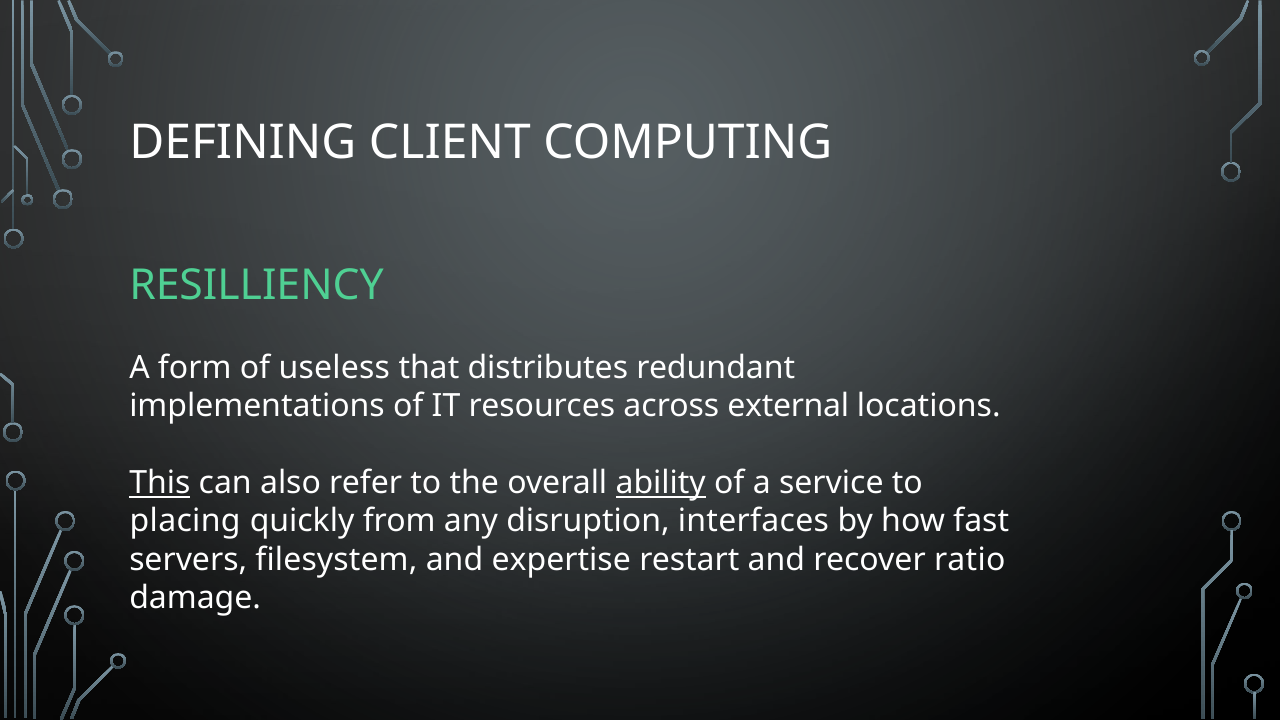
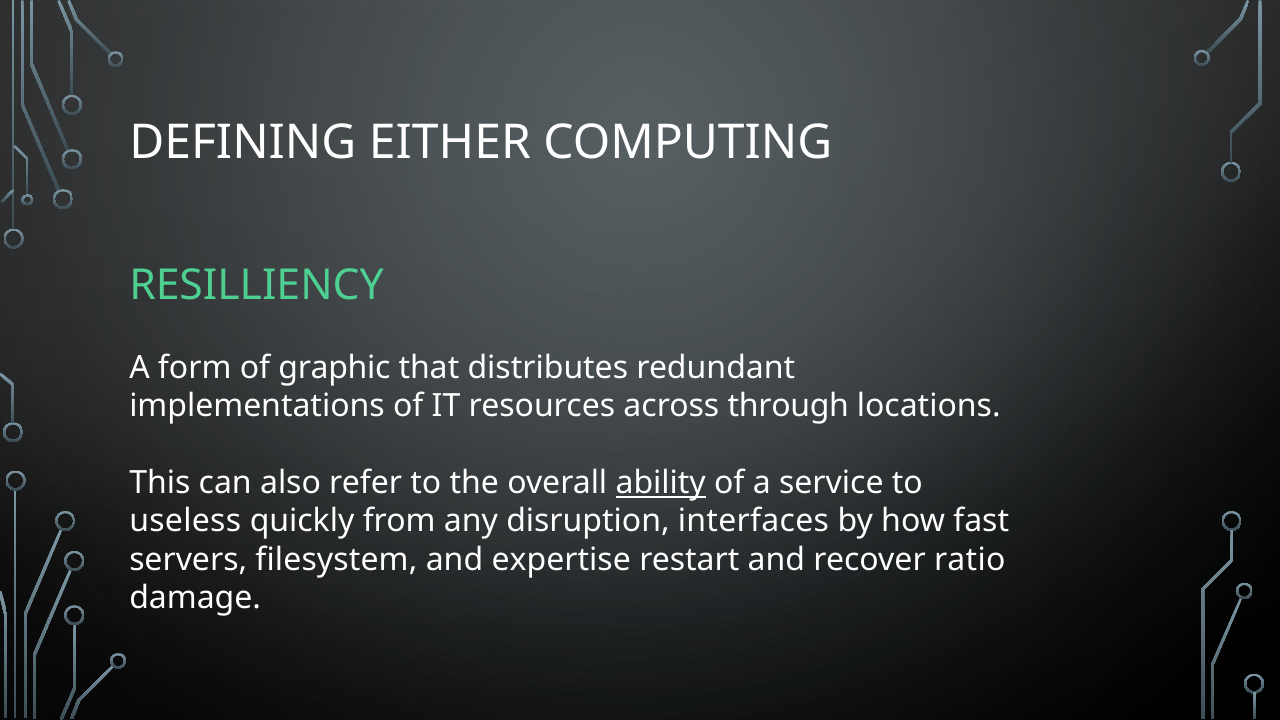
CLIENT: CLIENT -> EITHER (450, 142)
useless: useless -> graphic (334, 368)
external: external -> through (788, 406)
This underline: present -> none (160, 483)
placing: placing -> useless (185, 521)
